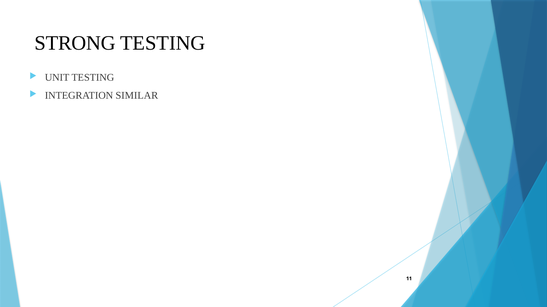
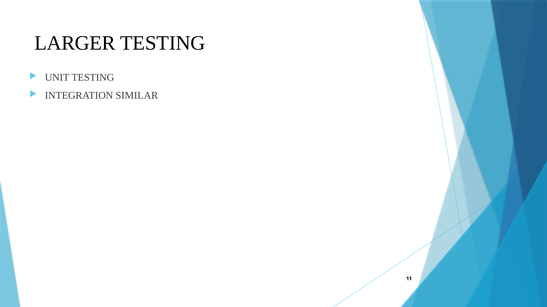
STRONG: STRONG -> LARGER (75, 43)
